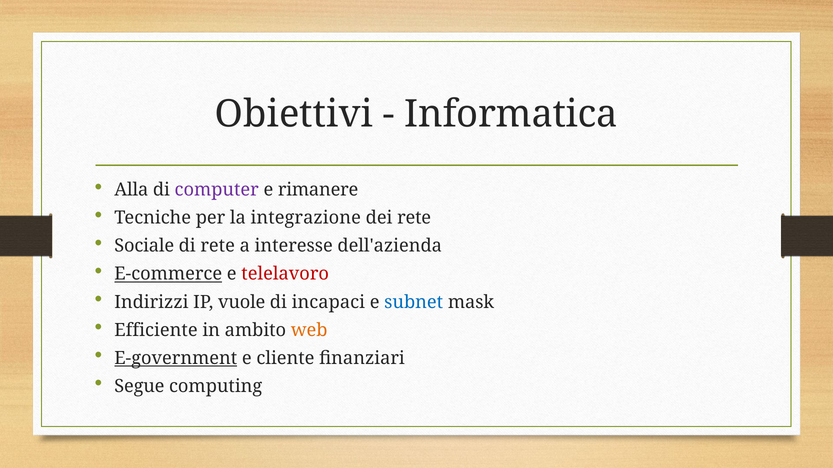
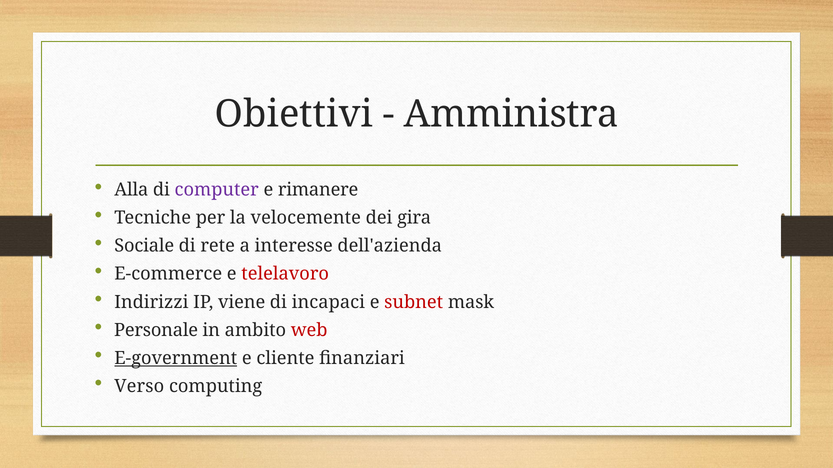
Informatica: Informatica -> Amministra (511, 114)
integrazione: integrazione -> velocemente (306, 218)
dei rete: rete -> gira (414, 218)
E-commerce underline: present -> none (168, 274)
vuole: vuole -> viene (242, 302)
subnet colour: blue -> red (414, 302)
Efficiente: Efficiente -> Personale (156, 330)
web colour: orange -> red (309, 330)
Segue: Segue -> Verso (139, 387)
